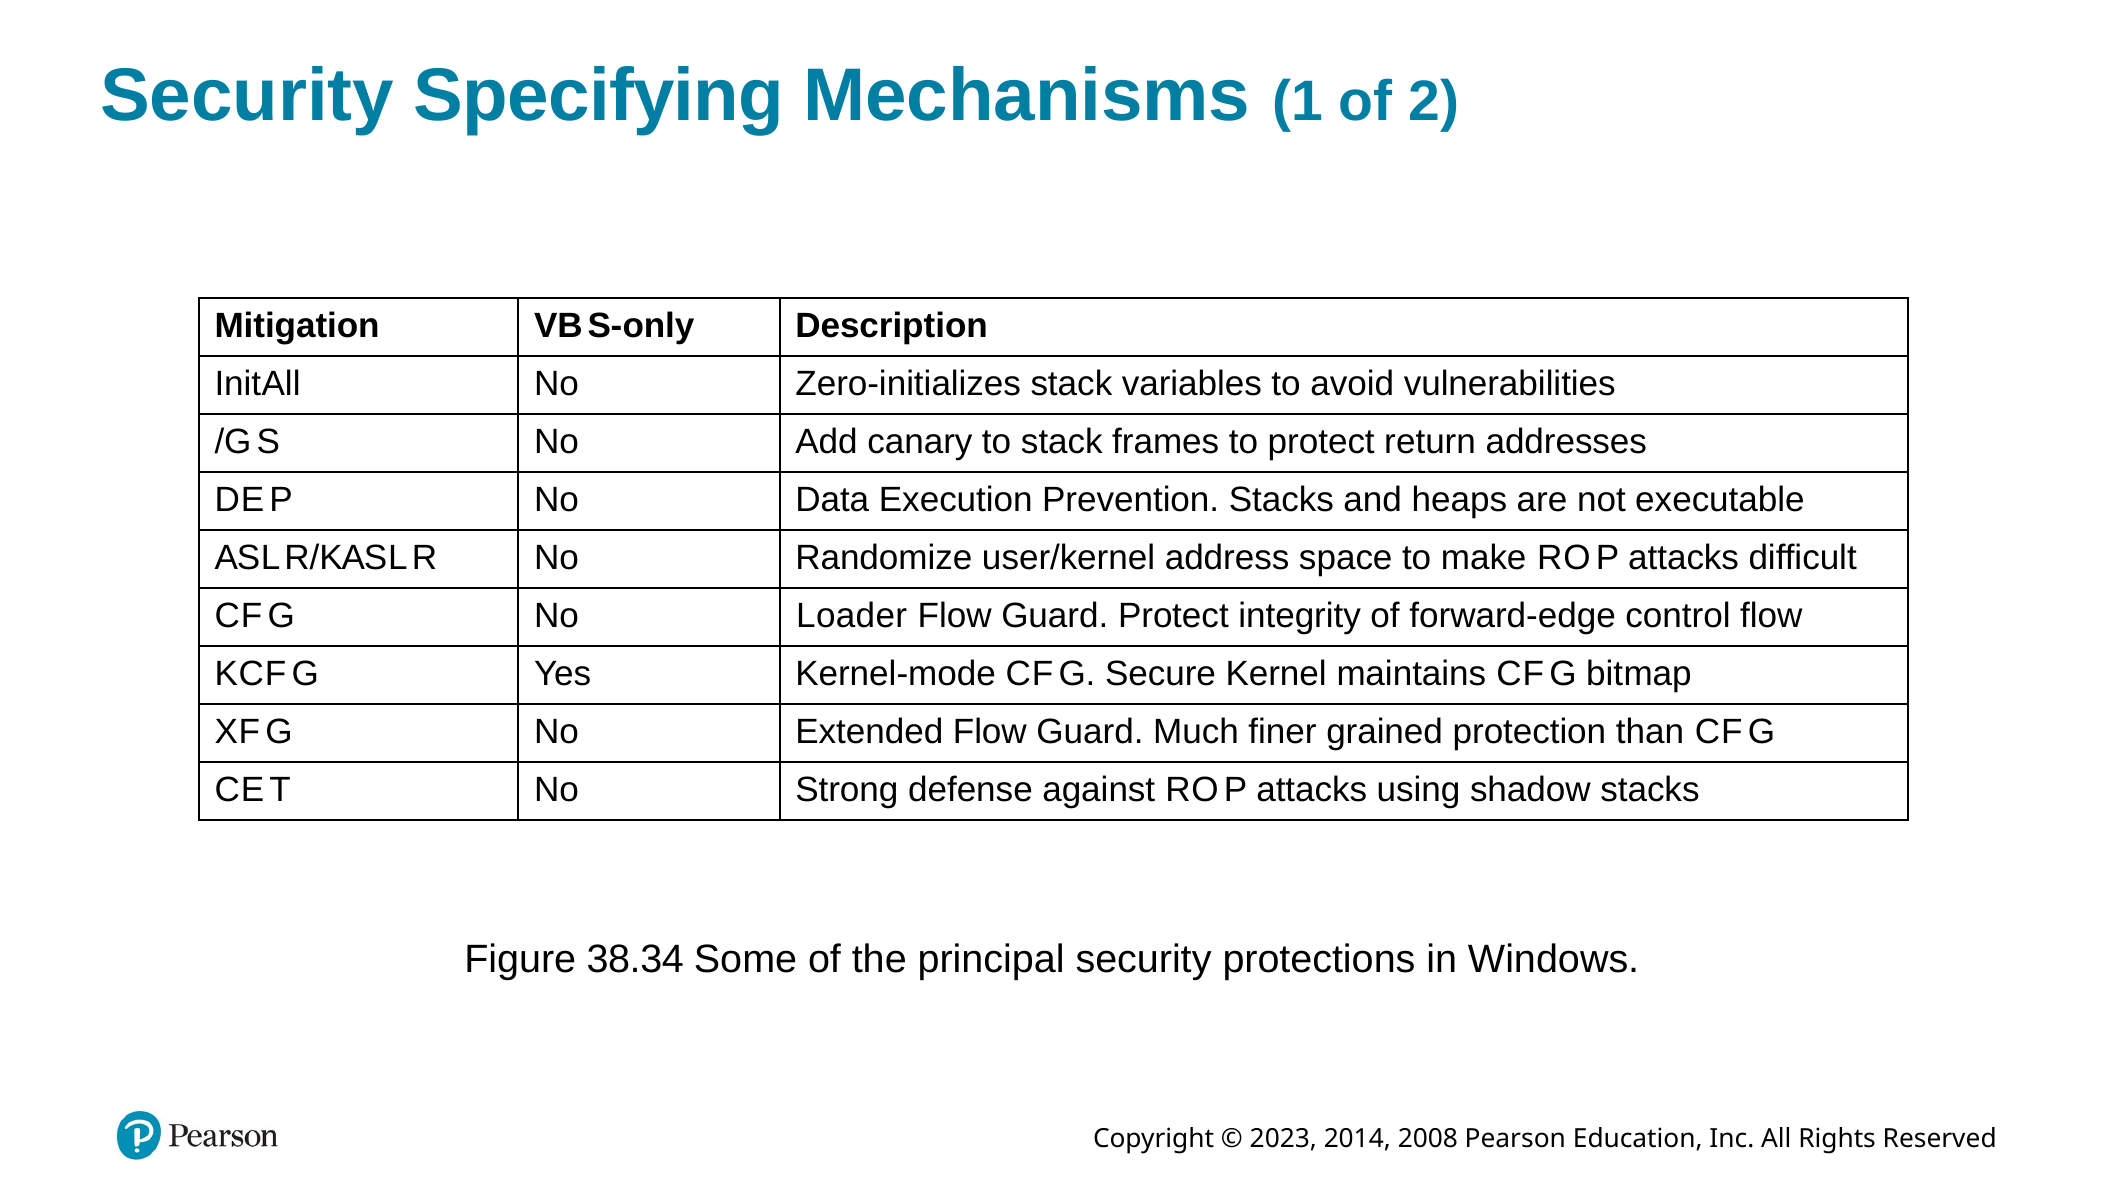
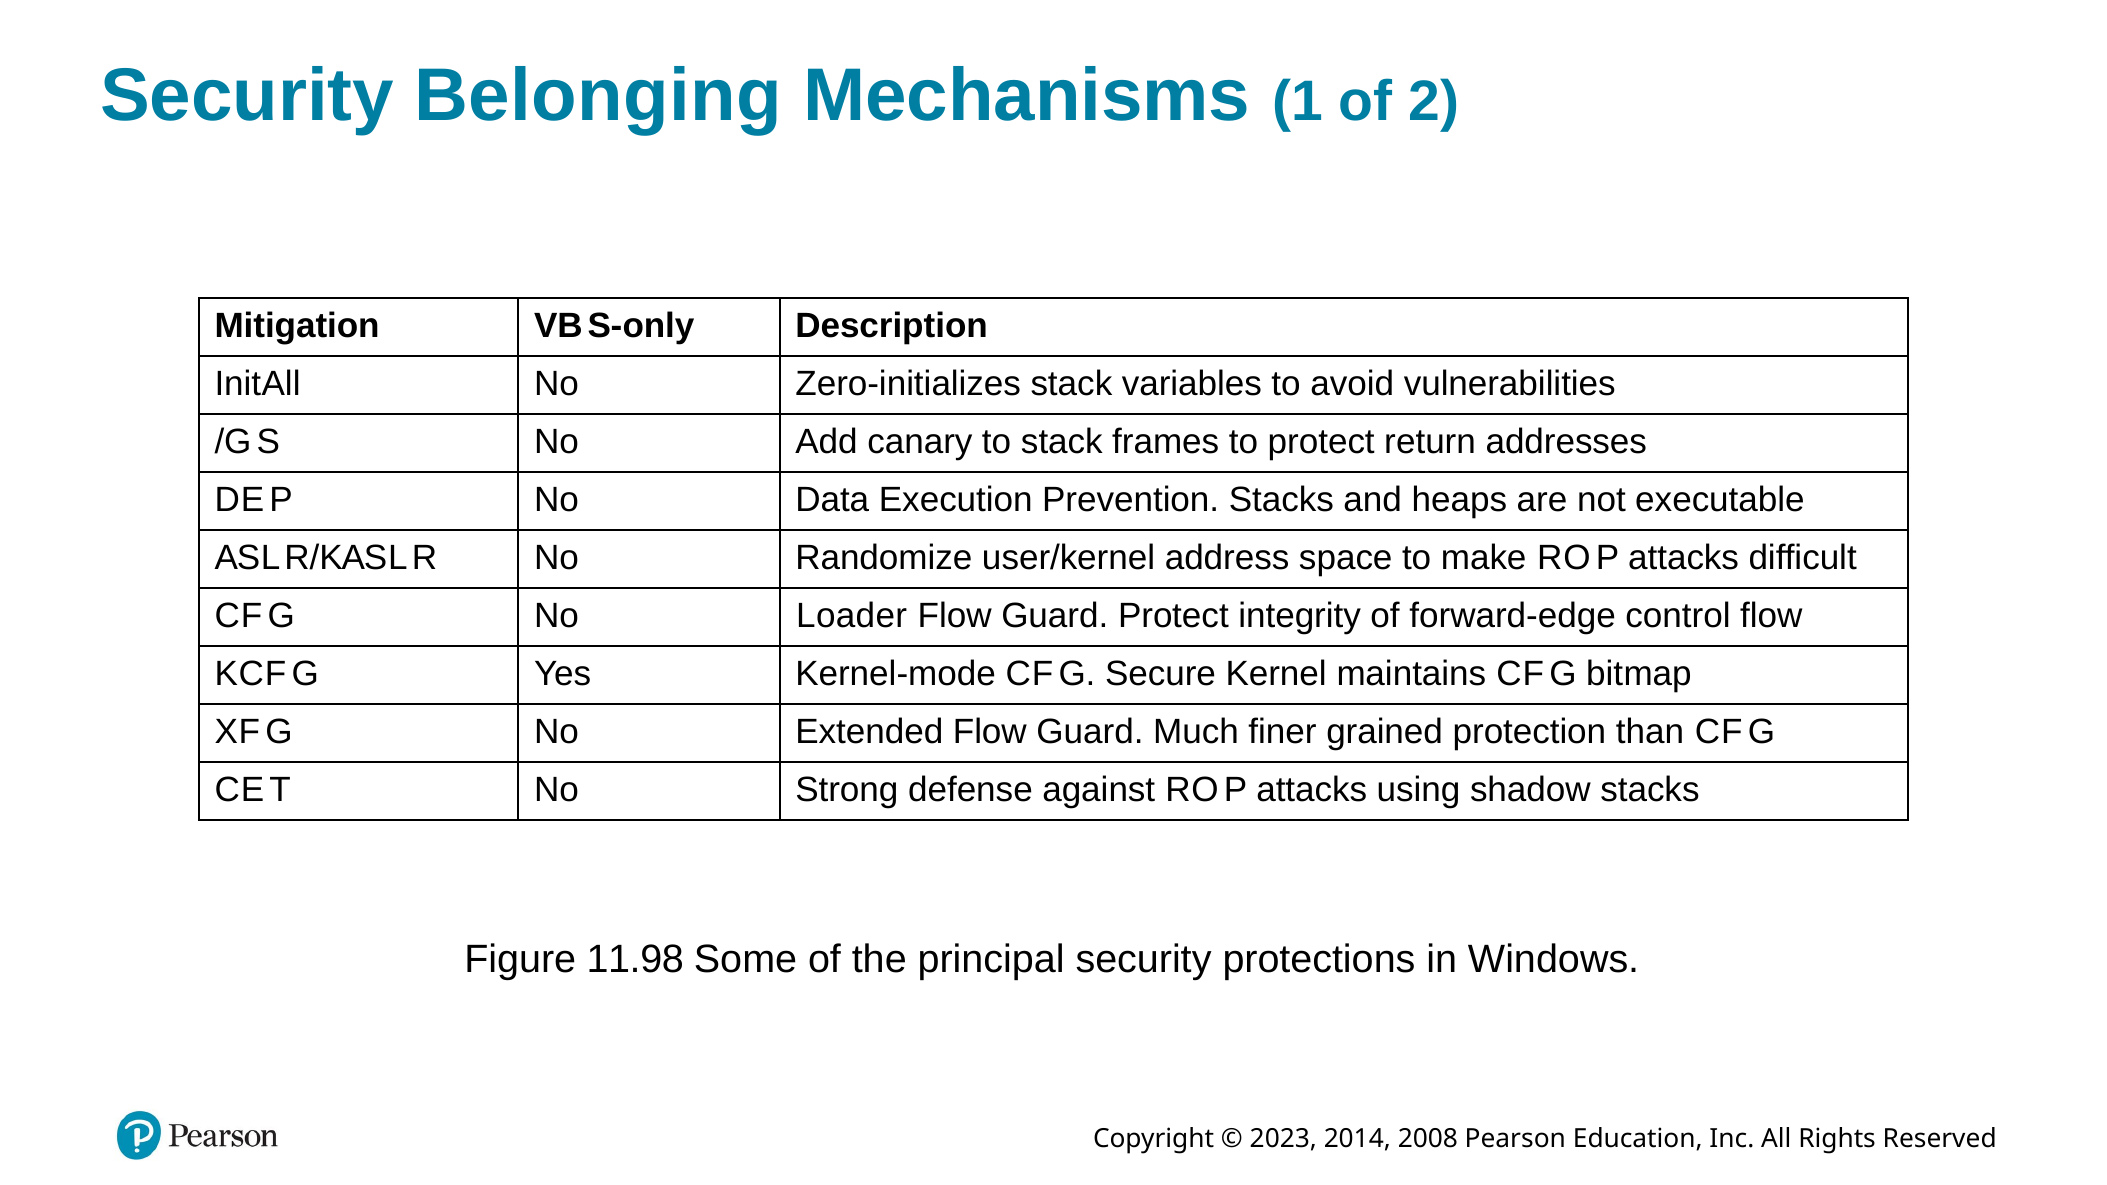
Specifying: Specifying -> Belonging (598, 96)
38.34: 38.34 -> 11.98 (635, 959)
